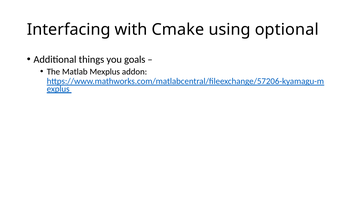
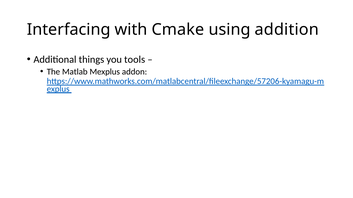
optional: optional -> addition (287, 30)
goals: goals -> tools (135, 60)
